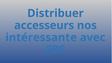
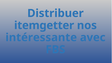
accesseurs: accesseurs -> itemgetter (44, 25)
